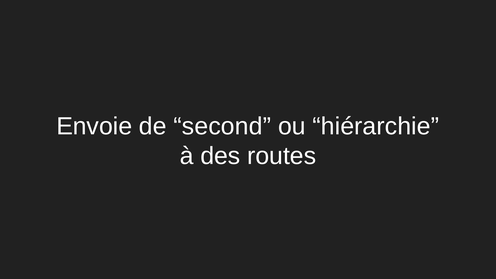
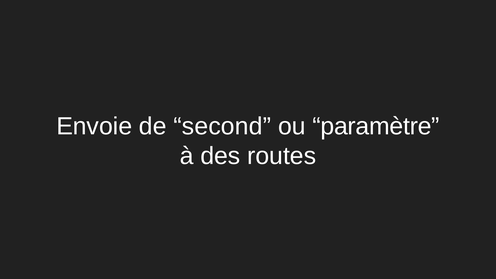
hiérarchie: hiérarchie -> paramètre (376, 126)
